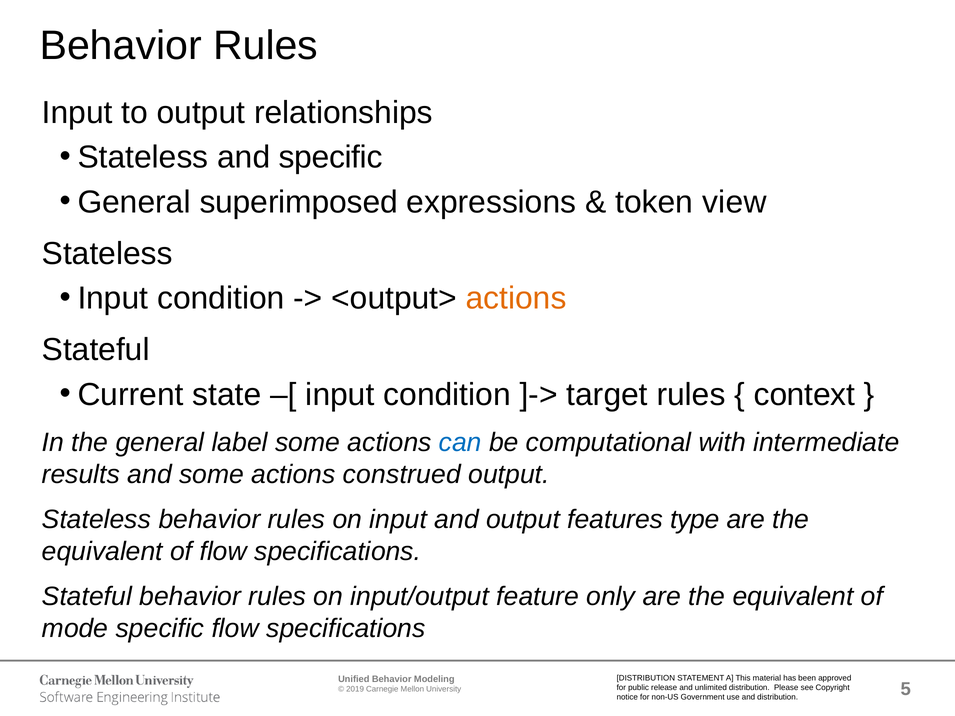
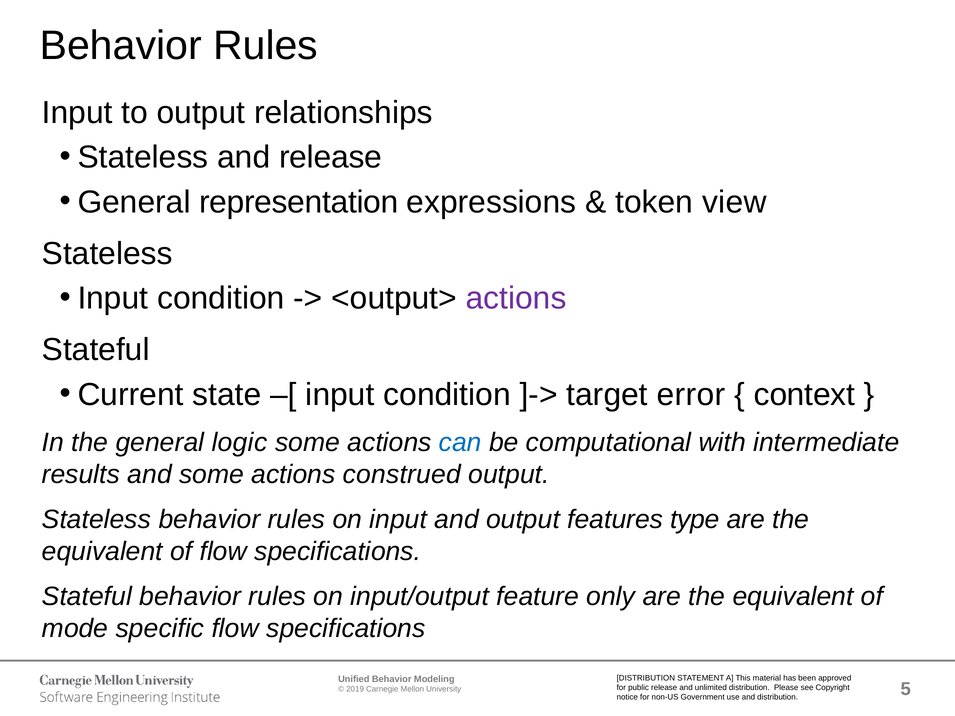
and specific: specific -> release (331, 157)
superimposed: superimposed -> representation (299, 202)
actions colour: orange -> purple (516, 299)
target rules: rules -> error (691, 395)
label: label -> logic (239, 443)
